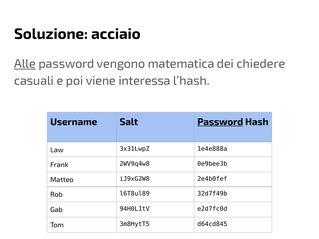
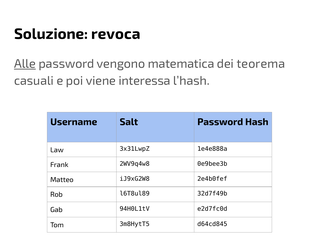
acciaio: acciaio -> revoca (116, 34)
chiedere: chiedere -> teorema (261, 64)
Password underline: present -> none (220, 122)
